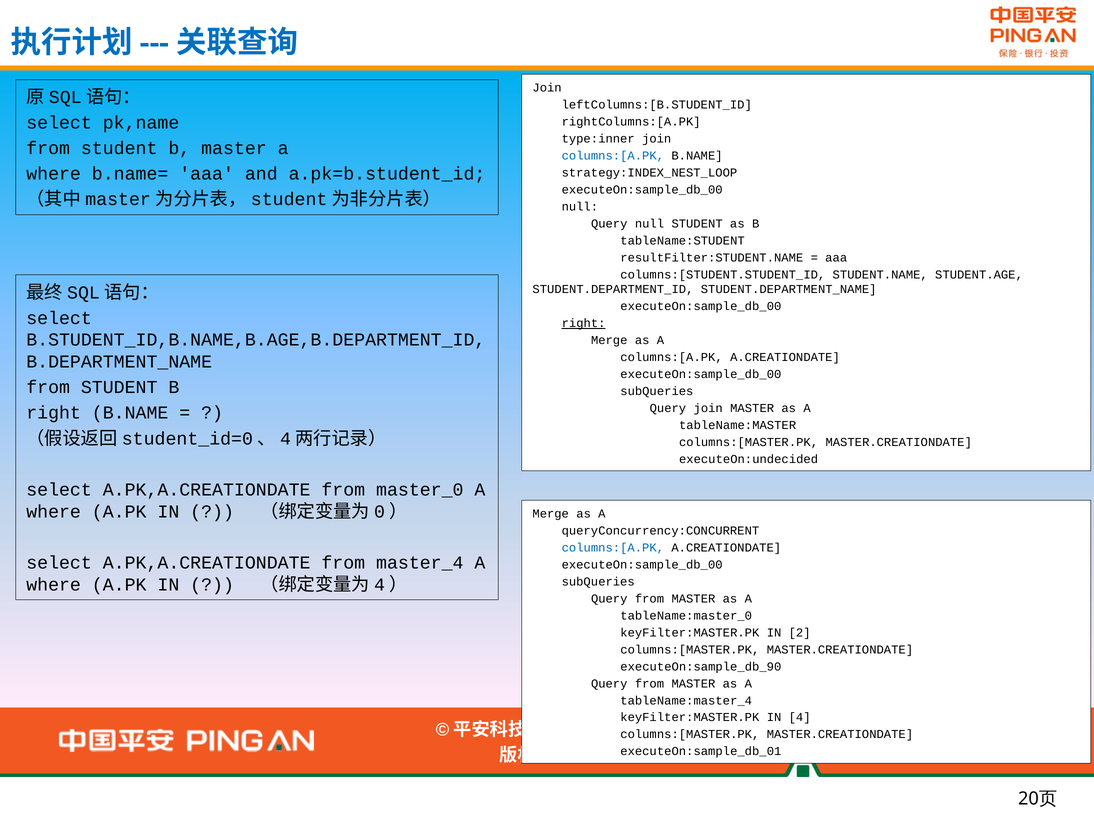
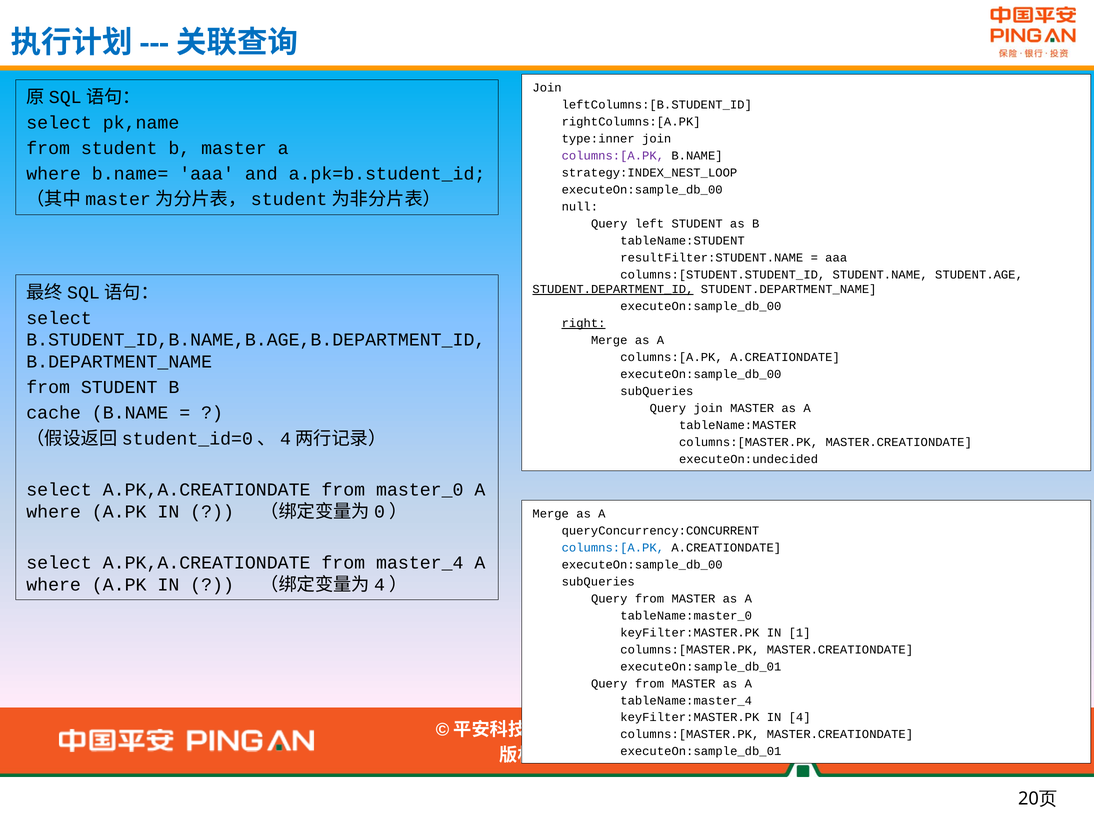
columns:[A.PK colour: blue -> purple (613, 156)
Query null: null -> left (649, 224)
STUDENT.DEPARTMENT_ID underline: none -> present (613, 289)
right: right -> cache (54, 413)
2: 2 -> 1 (800, 632)
executeOn:sample_db_90: executeOn:sample_db_90 -> executeOn:sample_db_01 (701, 666)
